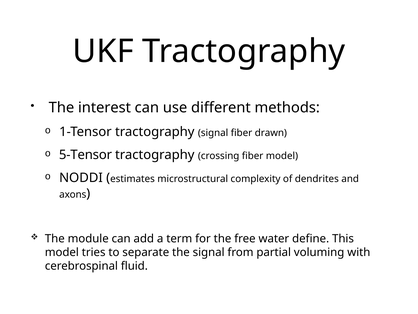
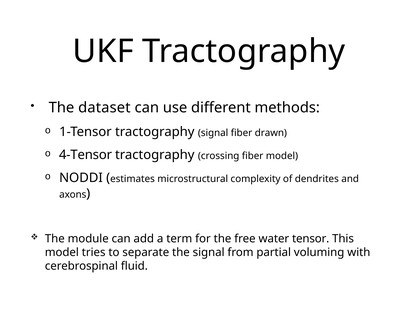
interest: interest -> dataset (104, 108)
5-Tensor: 5-Tensor -> 4-Tensor (85, 155)
define: define -> tensor (311, 238)
